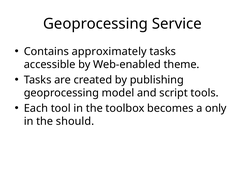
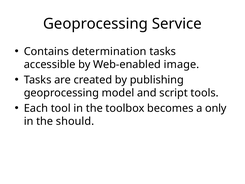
approximately: approximately -> determination (109, 51)
theme: theme -> image (181, 64)
